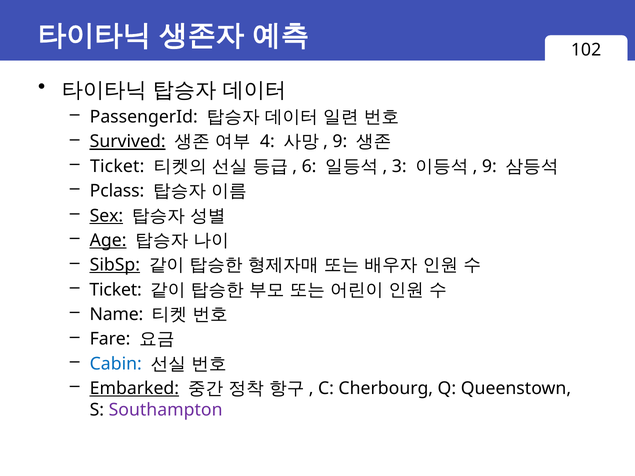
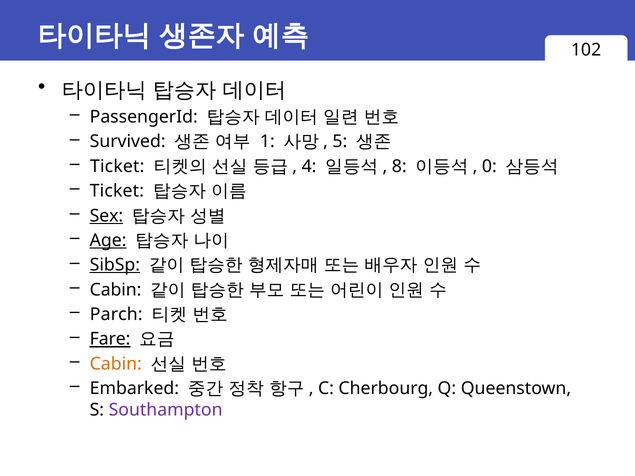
Survived underline: present -> none (128, 142)
4: 4 -> 1 (267, 142)
9: 9 -> 5 (340, 142)
6: 6 -> 4 (309, 166)
3: 3 -> 8 (399, 166)
9: 9 -> 0 (489, 166)
Pclass: Pclass -> Ticket (117, 191)
Ticket: Ticket -> Cabin (116, 290)
Name: Name -> Parch (116, 315)
Fare underline: none -> present (110, 339)
Cabin colour: blue -> orange (116, 364)
Embarked underline: present -> none (134, 389)
